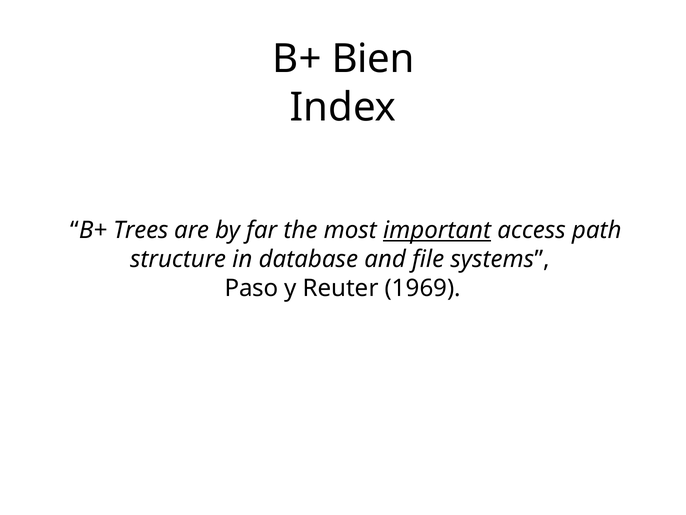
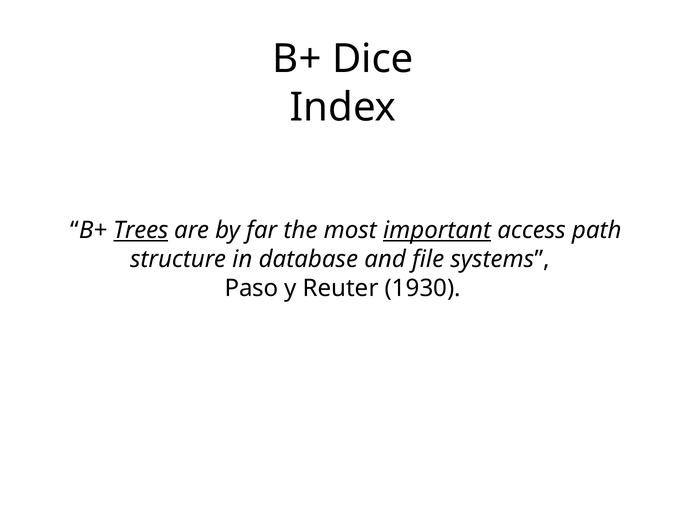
Bien: Bien -> Dice (373, 59)
Trees underline: none -> present (141, 230)
1969: 1969 -> 1930 (423, 288)
